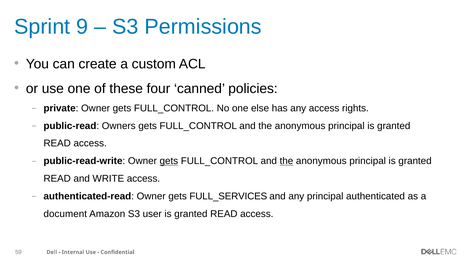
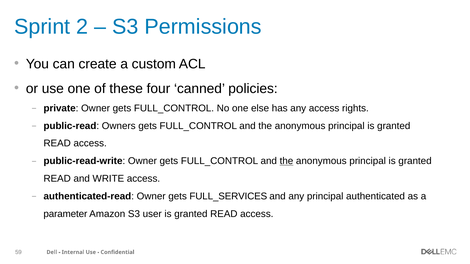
9: 9 -> 2 (82, 27)
gets underline: present -> none (169, 161)
document: document -> parameter (65, 214)
